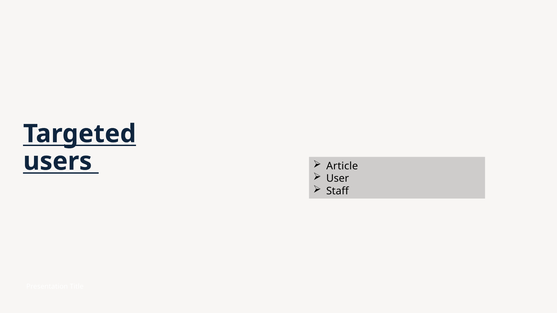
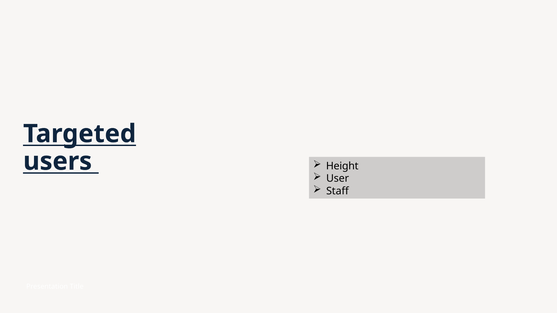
Article: Article -> Height (342, 166)
